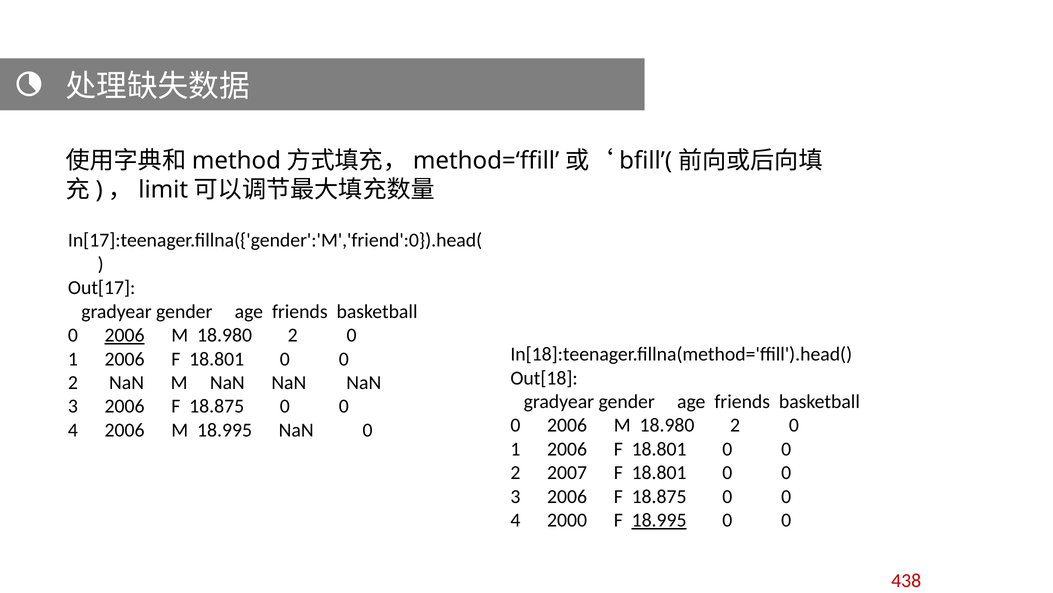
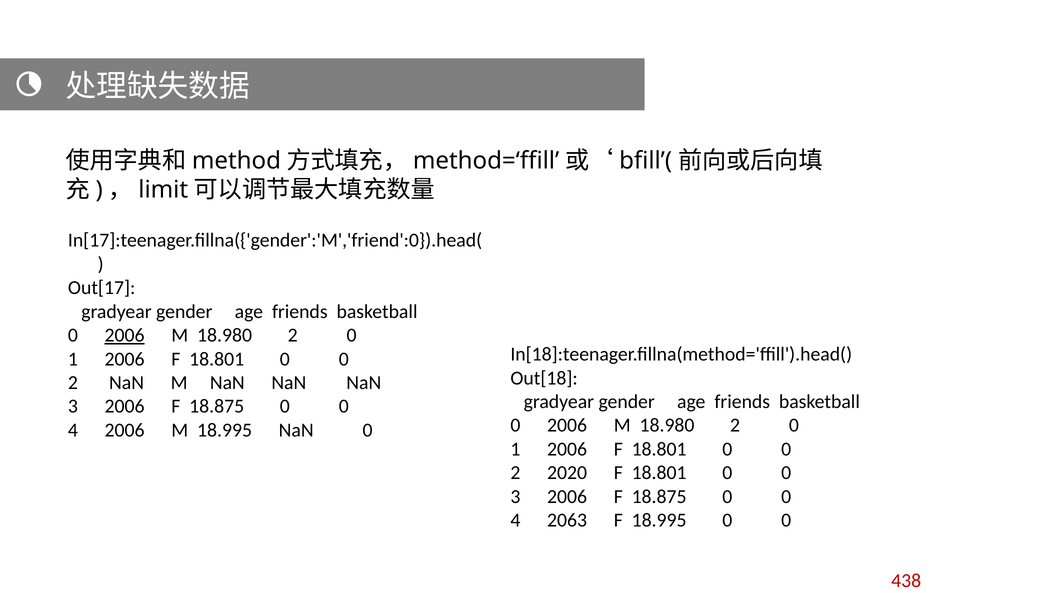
2007: 2007 -> 2020 (567, 472)
2000: 2000 -> 2063 (567, 520)
18.995 underline: present -> none (659, 520)
